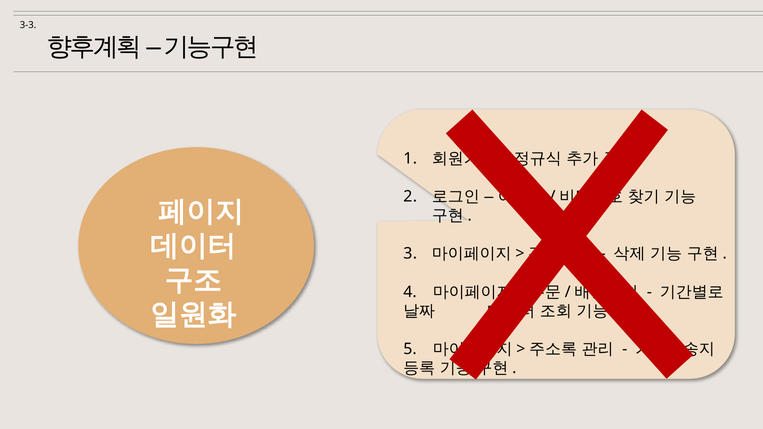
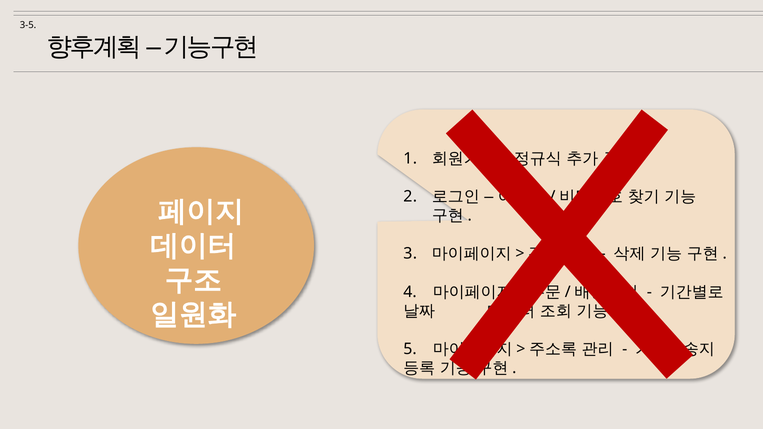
3-3: 3-3 -> 3-5 (28, 25)
